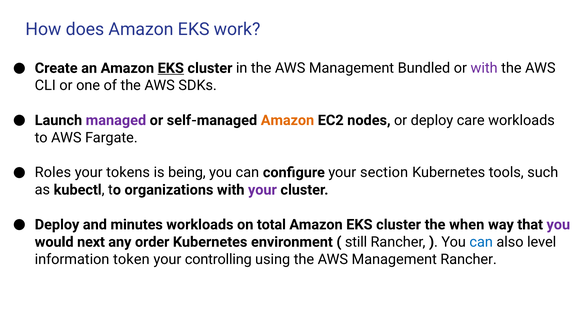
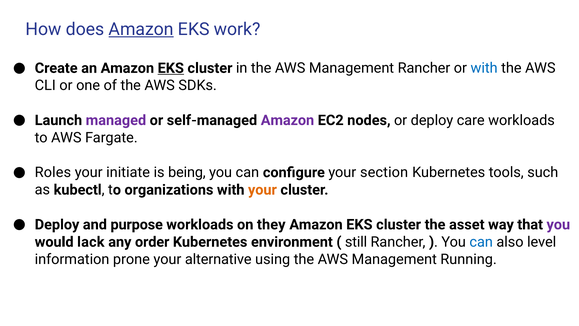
Amazon underline: none -> present (141, 29)
Management Bundled: Bundled -> Rancher (424, 68)
with colour: purple -> blue (484, 68)
Amazon colour: orange -> purple (287, 120)
tokens: tokens -> initiate (128, 172)
your colour: purple -> orange (262, 190)
minutes: minutes -> purpose (137, 224)
total: total -> they (271, 224)
when: when -> asset (467, 224)
next: next -> lack (91, 242)
token: token -> prone (131, 259)
controlling: controlling -> alternative (218, 259)
Management Rancher: Rancher -> Running (469, 259)
